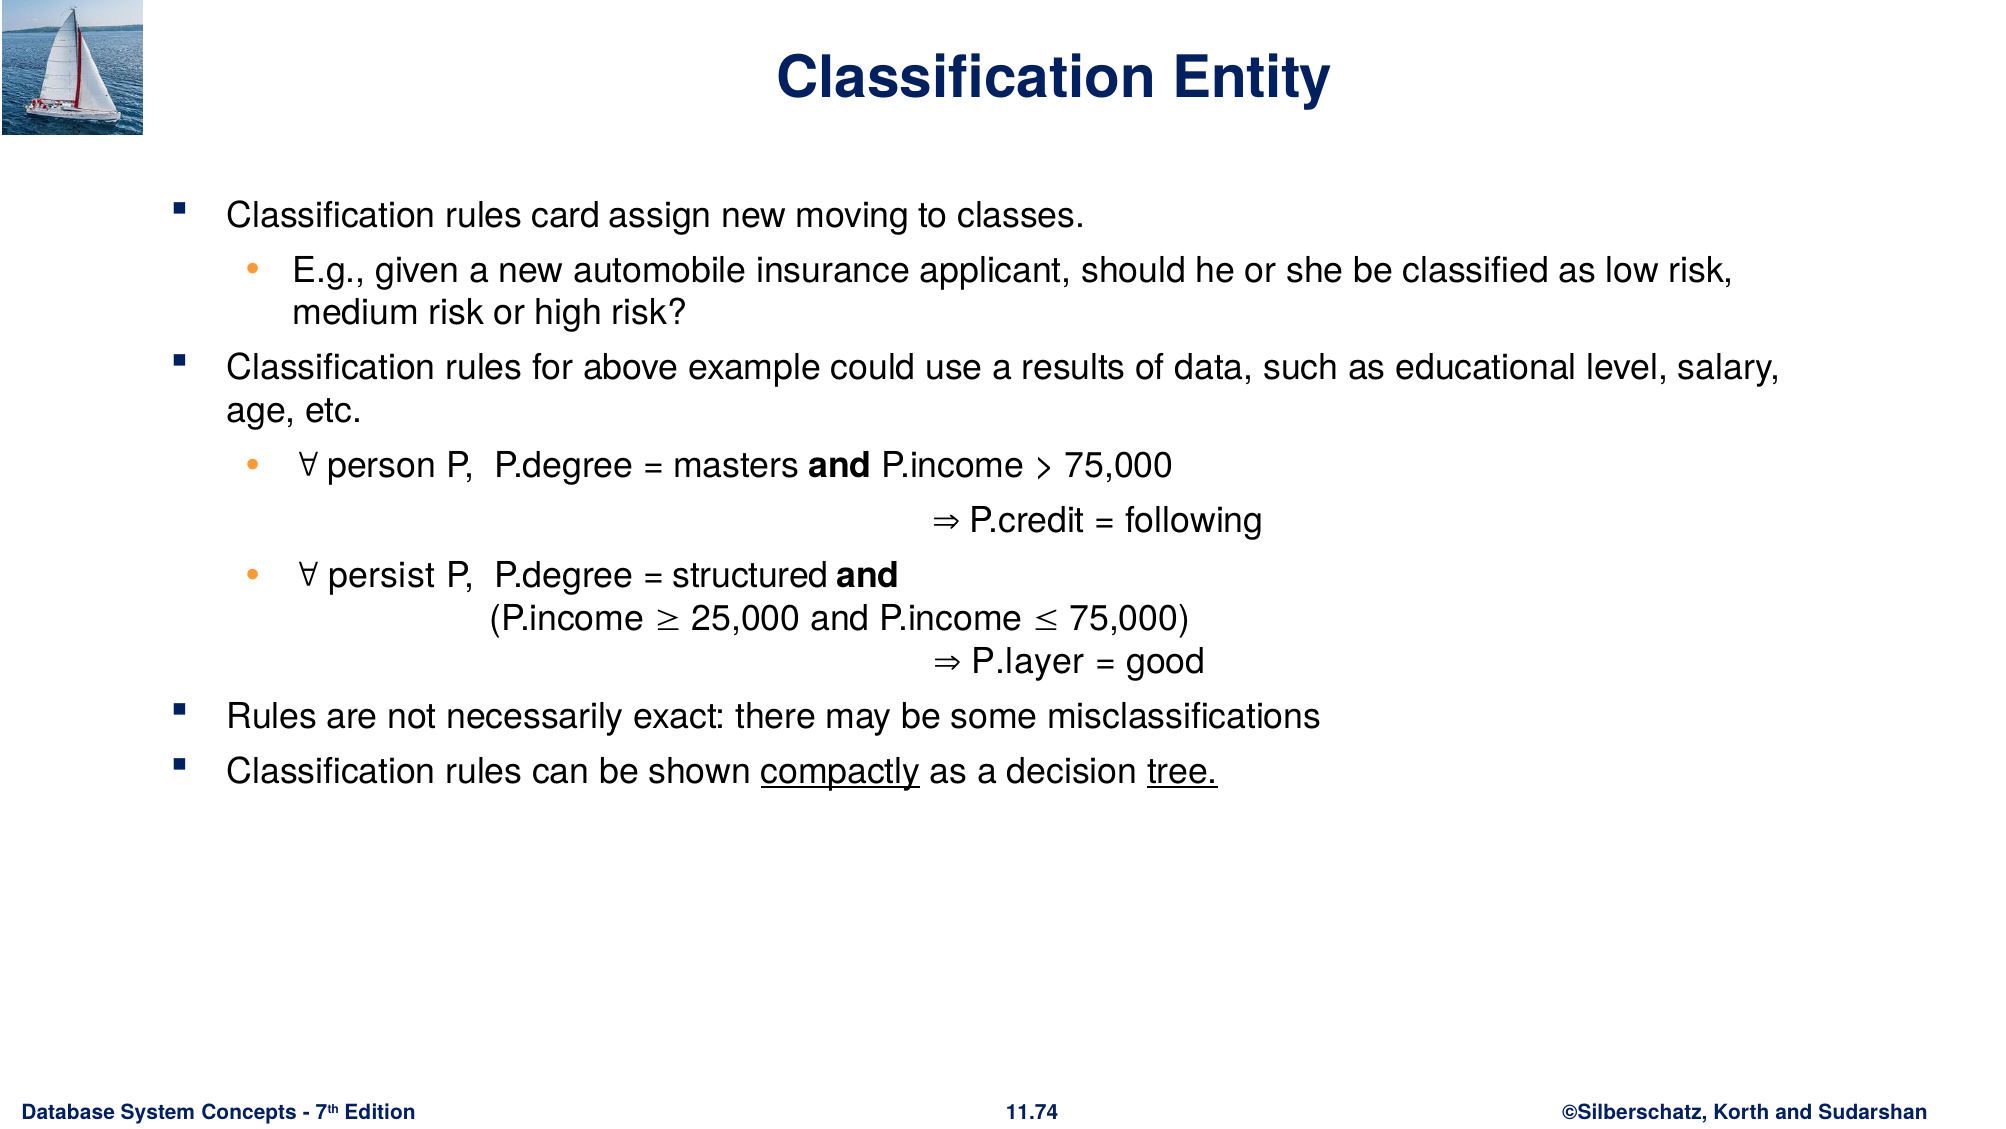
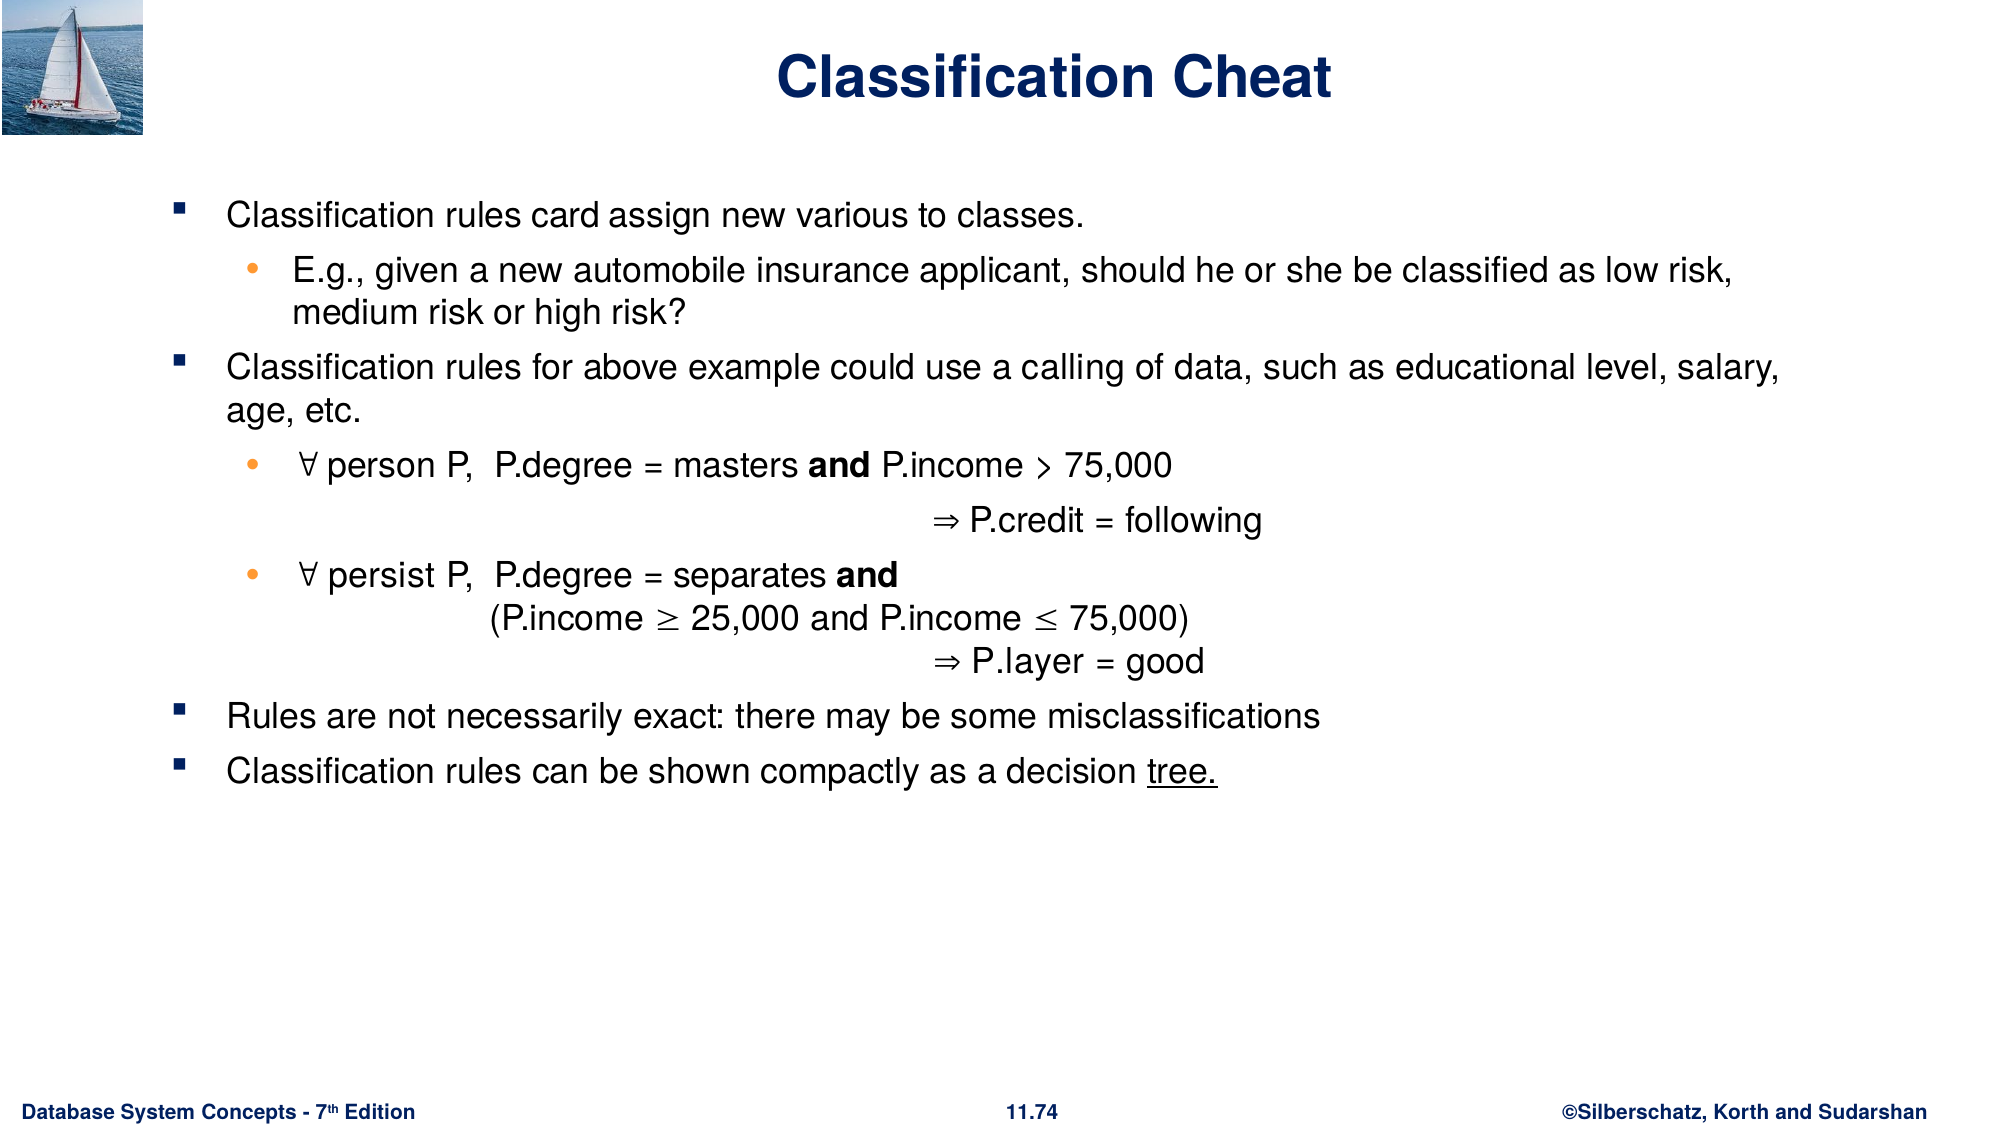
Entity: Entity -> Cheat (1253, 79)
moving: moving -> various (852, 215)
results: results -> calling (1073, 368)
structured: structured -> separates (751, 576)
compactly underline: present -> none (841, 771)
